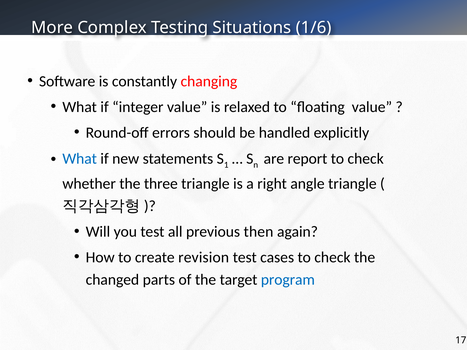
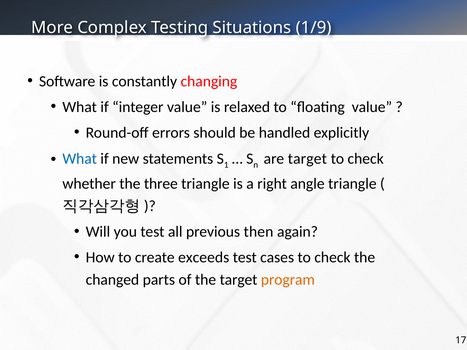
1/6: 1/6 -> 1/9 (314, 27)
are report: report -> target (307, 159)
revision: revision -> exceeds (204, 258)
program colour: blue -> orange (288, 280)
